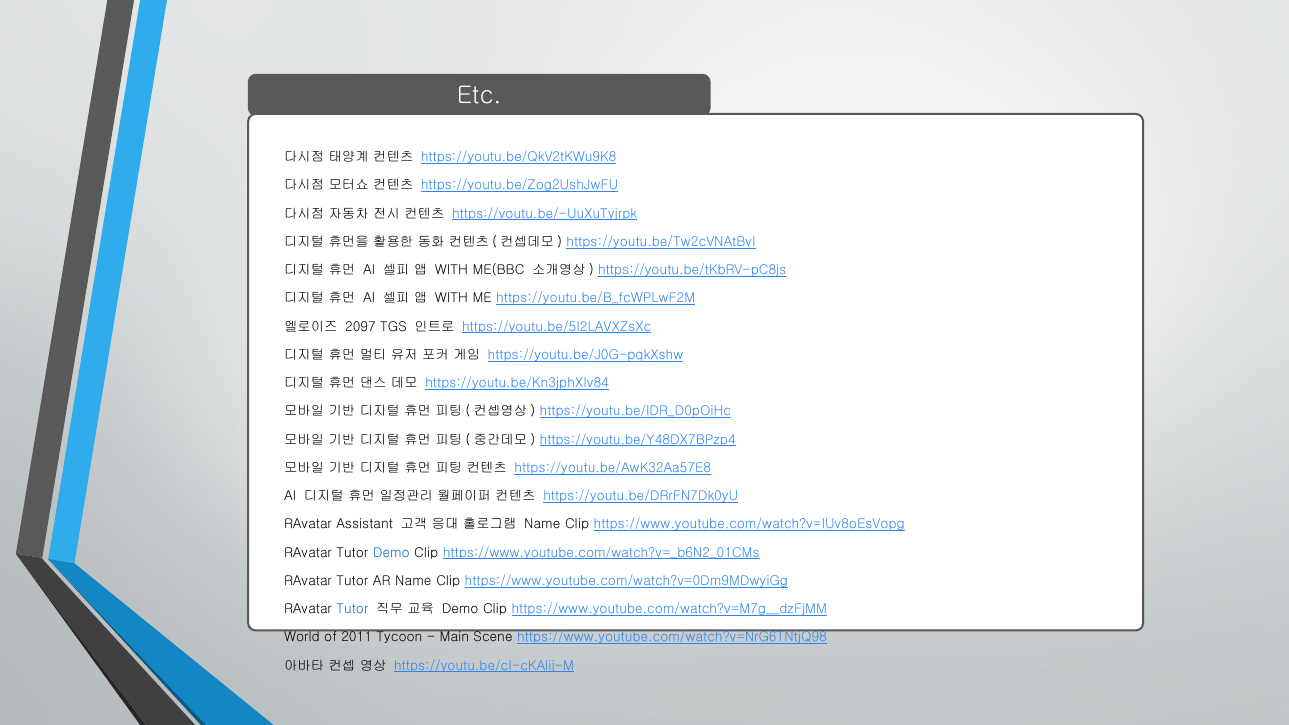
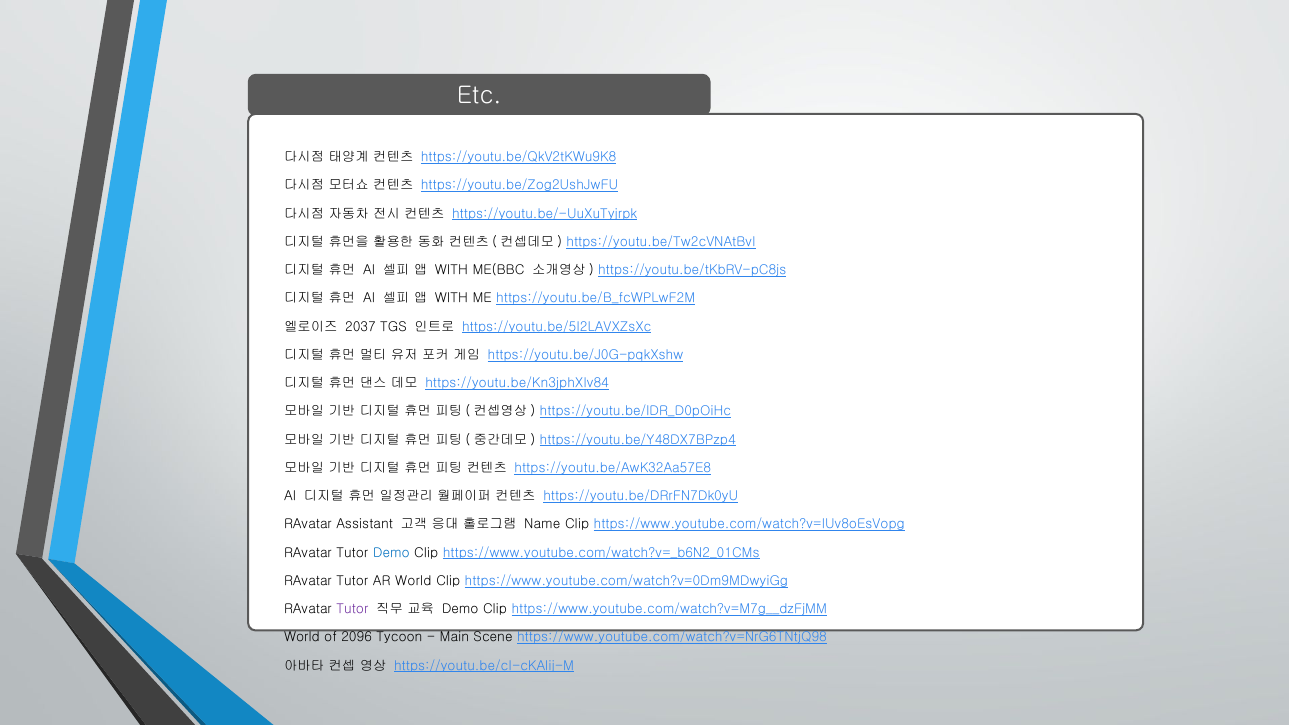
2097: 2097 -> 2037 (360, 327)
AR Name: Name -> World (413, 581)
Tutor colour: blue -> purple (352, 609)
2011: 2011 -> 2096 (357, 637)
